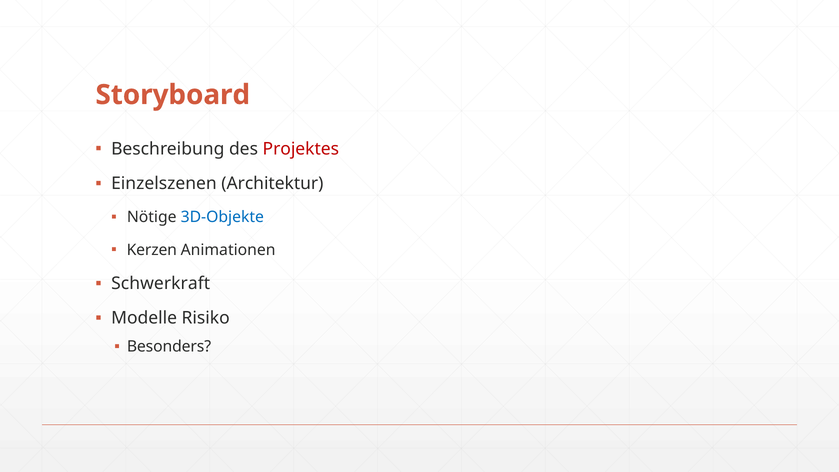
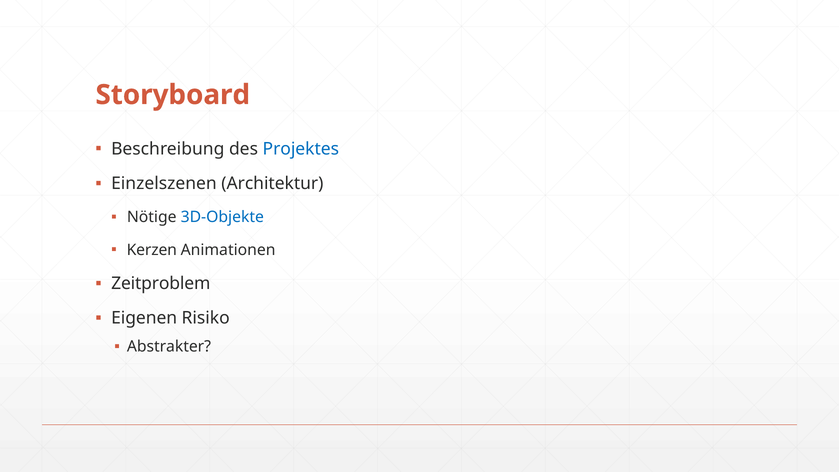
Projektes colour: red -> blue (301, 149)
Schwerkraft: Schwerkraft -> Zeitproblem (161, 283)
Modelle: Modelle -> Eigenen (144, 318)
Besonders: Besonders -> Abstrakter (169, 347)
